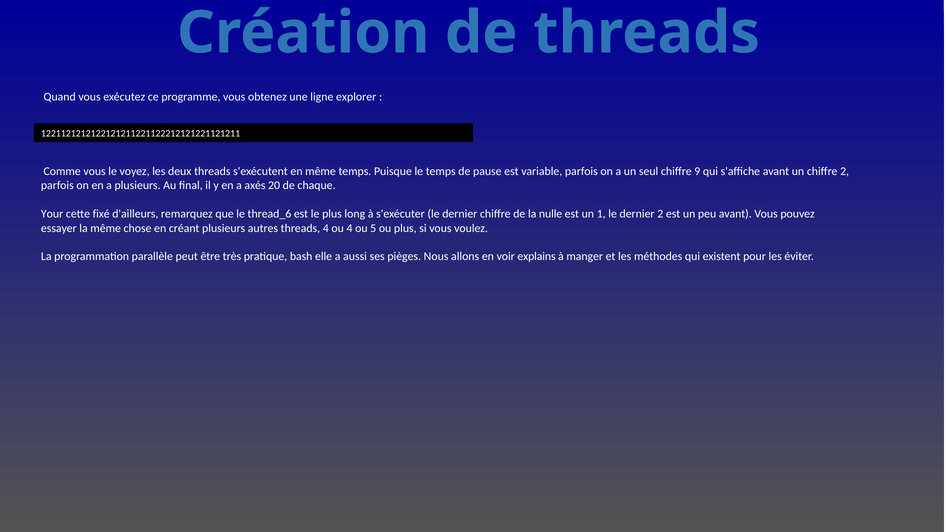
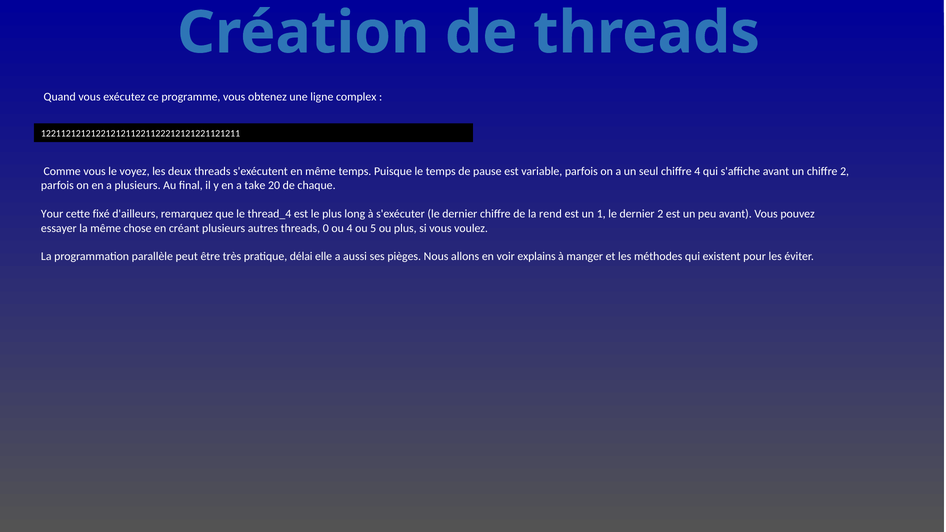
explorer: explorer -> complex (356, 97)
chiffre 9: 9 -> 4 (697, 171)
axés: axés -> take (255, 186)
thread_6: thread_6 -> thread_4 (269, 214)
nulle: nulle -> rend (550, 214)
threads 4: 4 -> 0 (326, 228)
bash: bash -> délai (301, 257)
